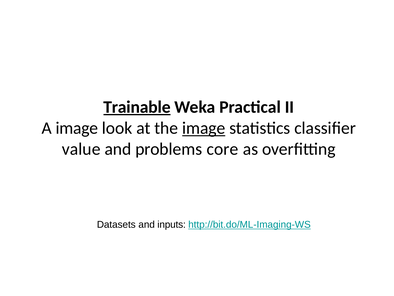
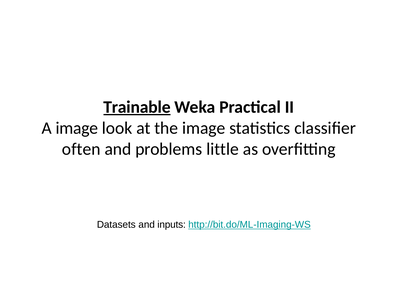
image underline: present -> none (204, 128)
value: value -> often (81, 149)
core: core -> little (223, 149)
